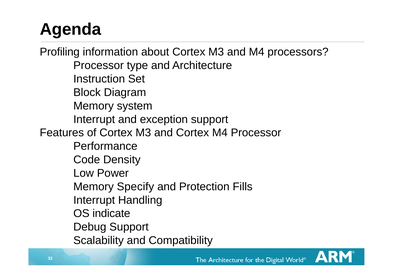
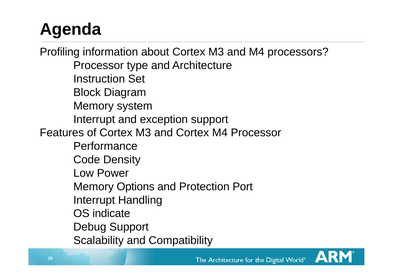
Specify: Specify -> Options (136, 186)
Fills: Fills -> Port (243, 186)
